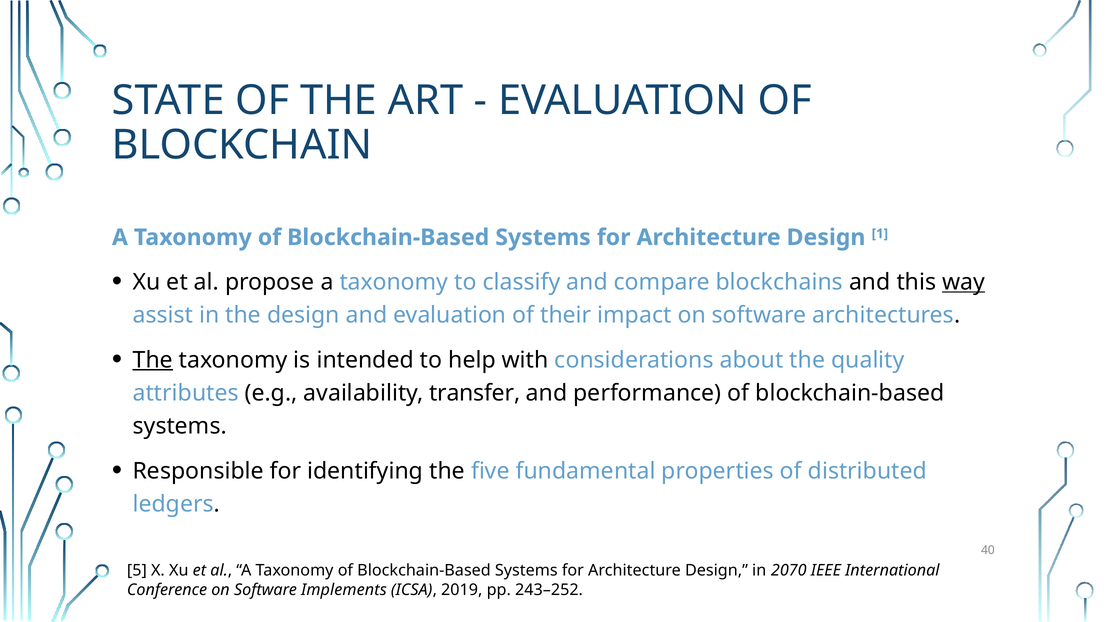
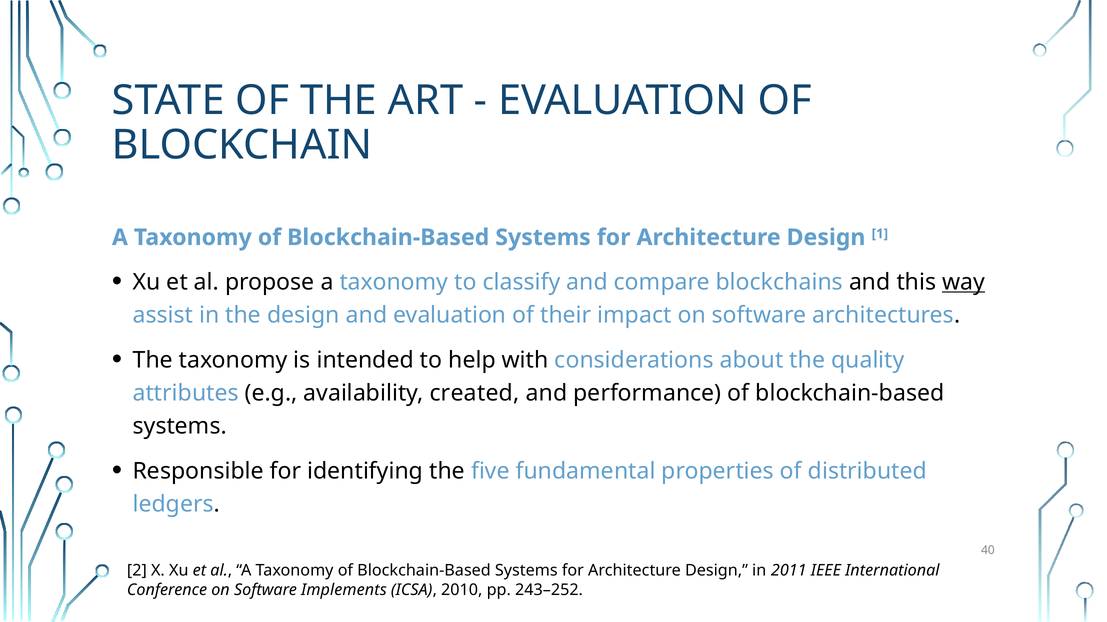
The underline: present -> none (153, 360)
transfer: transfer -> created (475, 394)
5: 5 -> 2 (137, 571)
2070: 2070 -> 2011 (789, 571)
2019: 2019 -> 2010 (462, 591)
